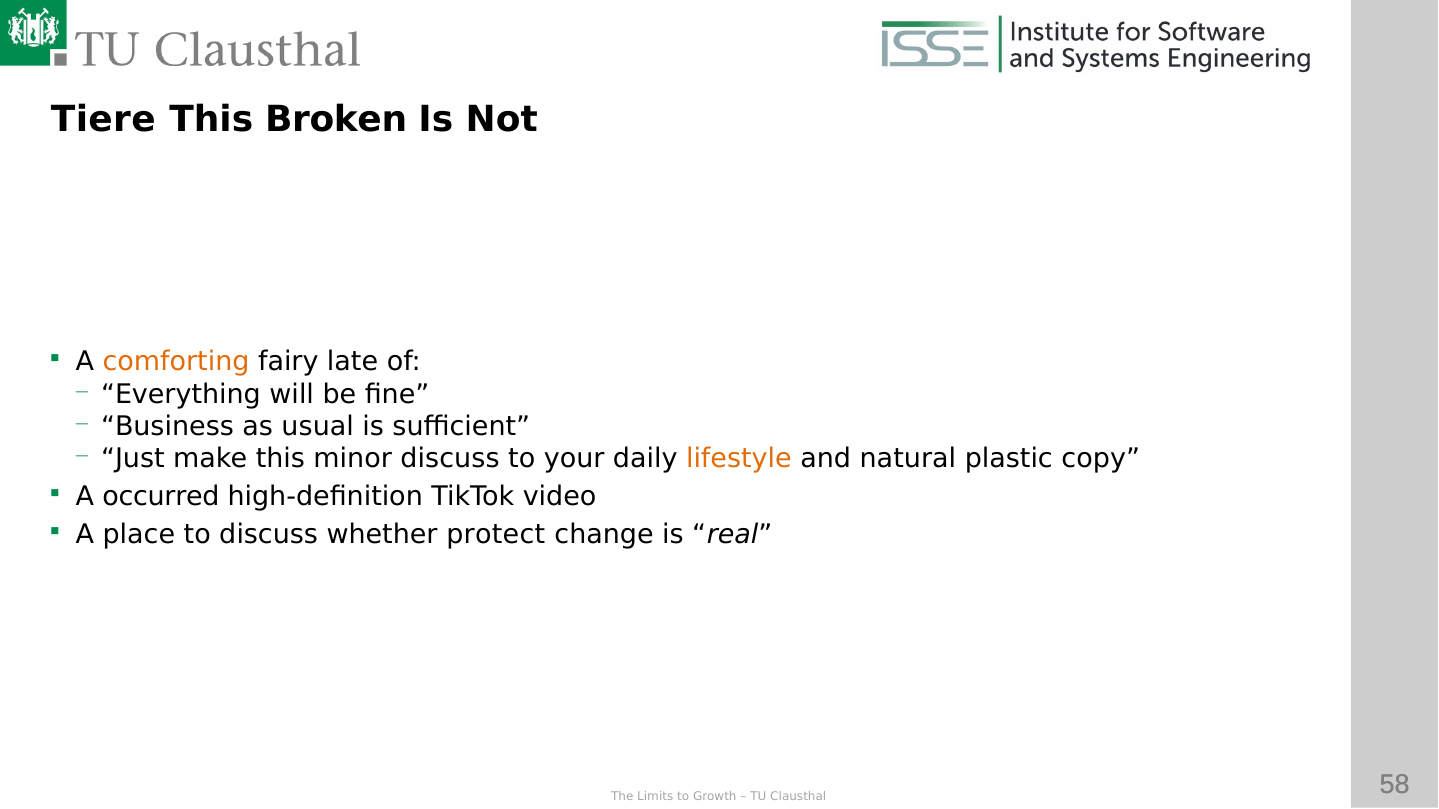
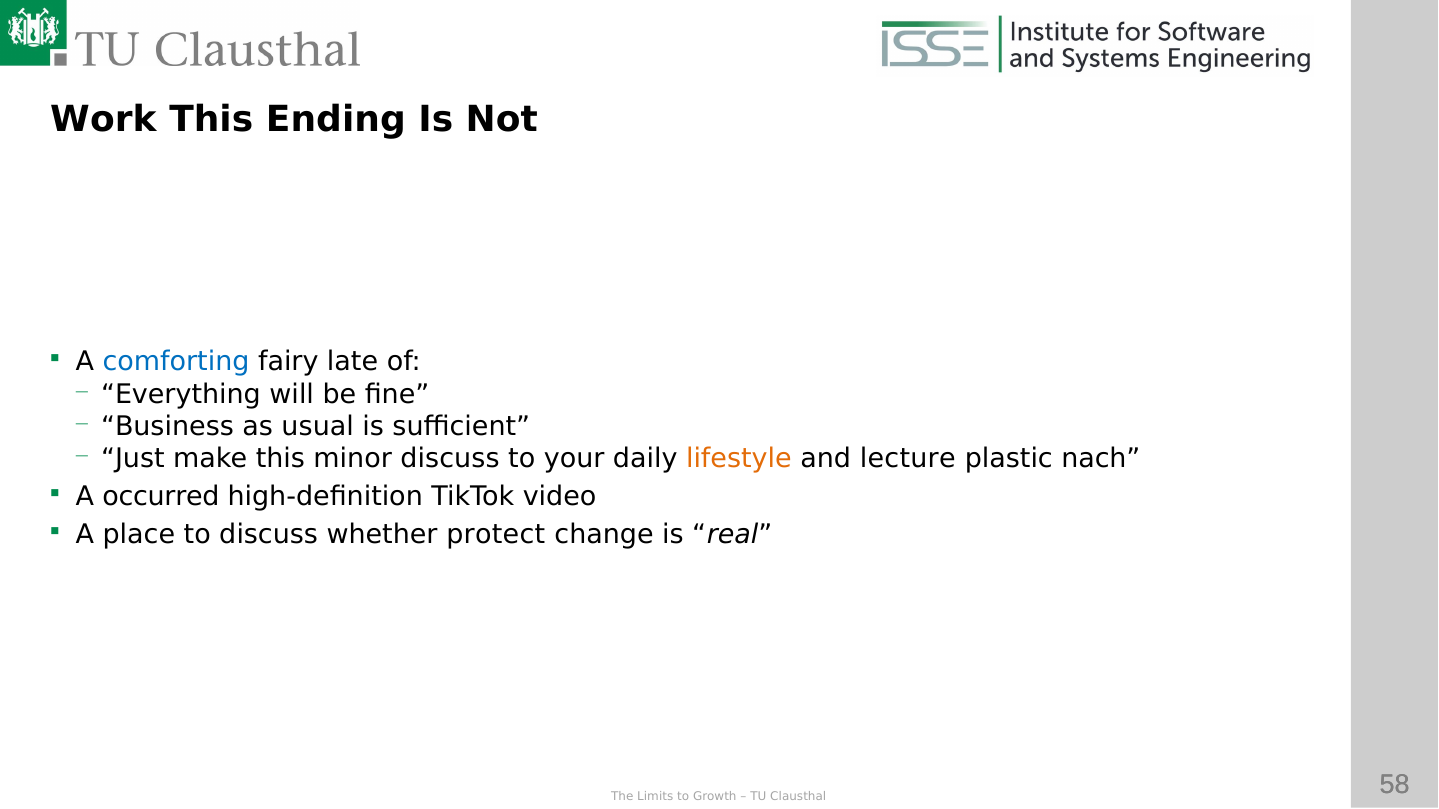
Tiere: Tiere -> Work (103, 120)
Broken: Broken -> Ending (336, 120)
comforting colour: orange -> blue (176, 362)
natural: natural -> lecture (908, 459)
copy: copy -> nach (1101, 459)
